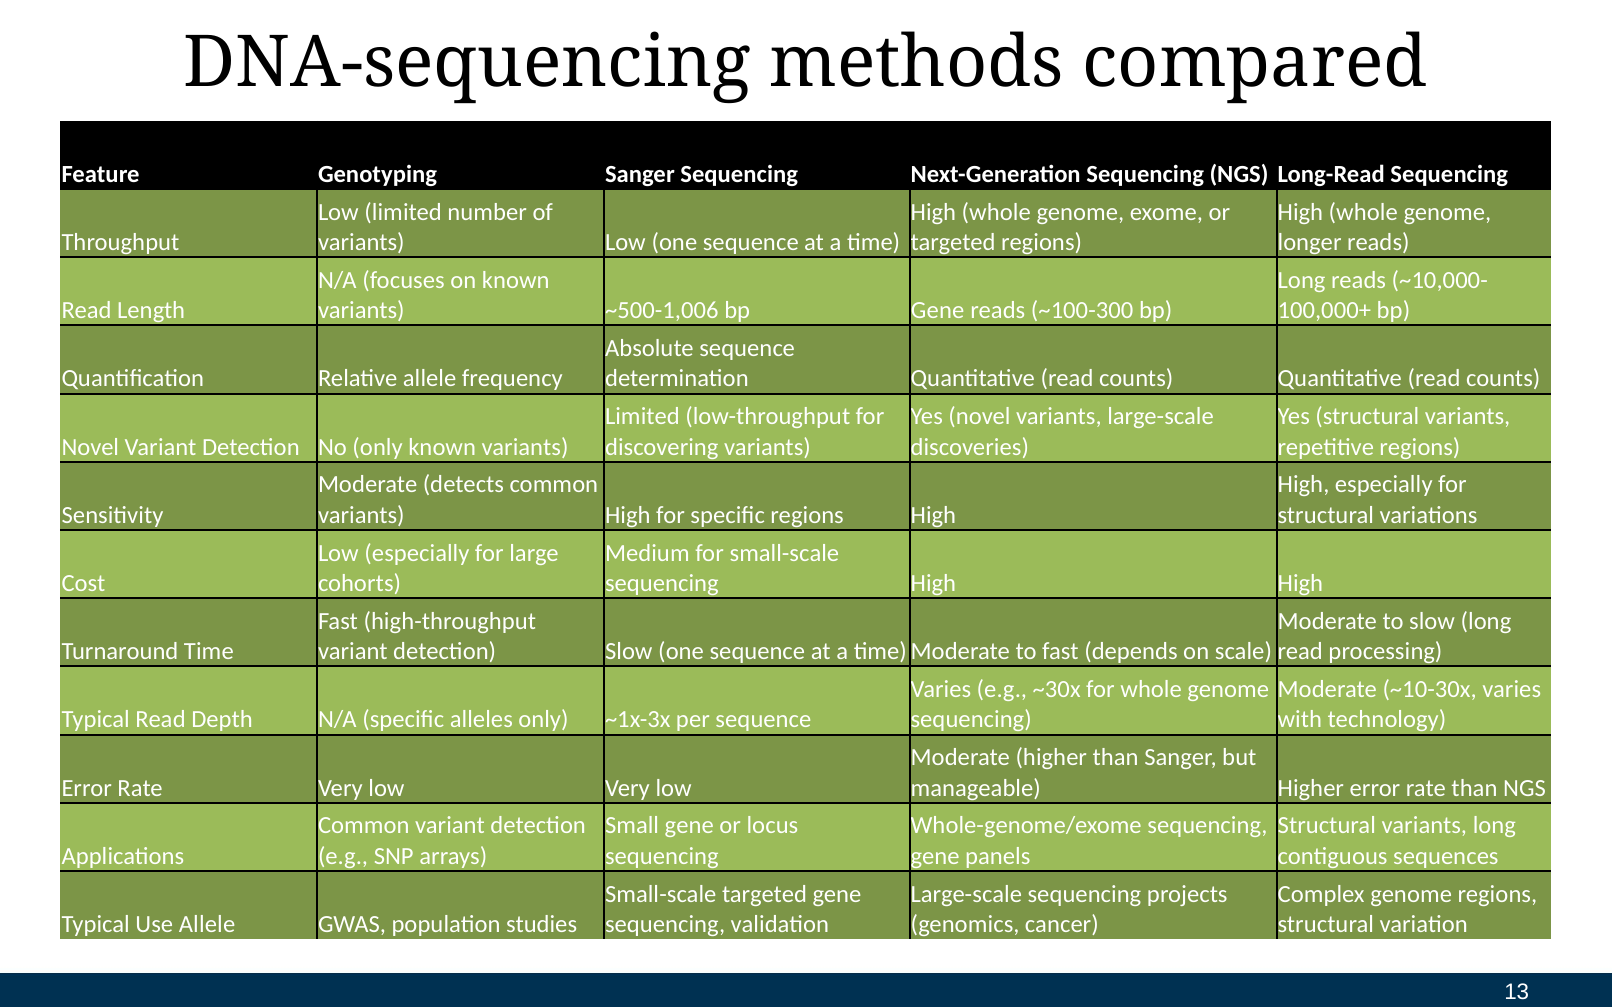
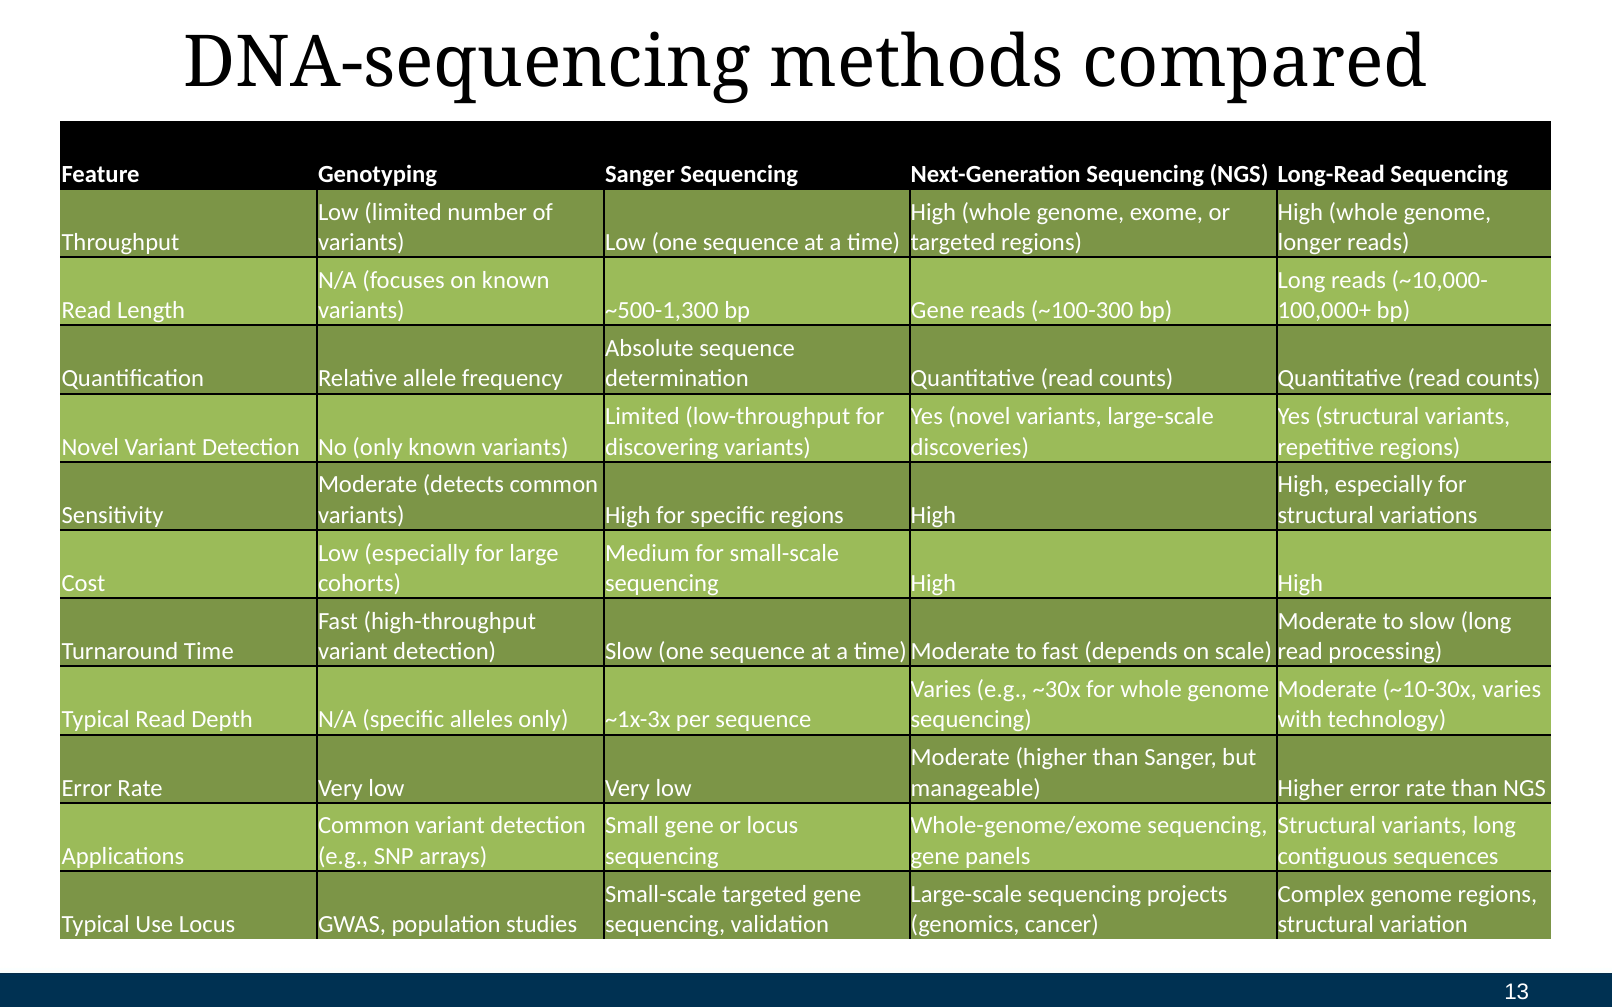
~500-1,006: ~500-1,006 -> ~500-1,300 (662, 311)
Use Allele: Allele -> Locus (207, 925)
